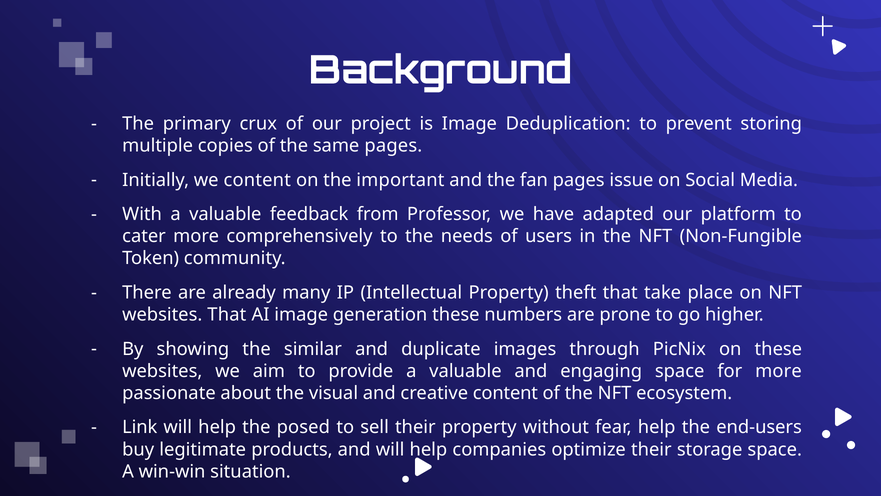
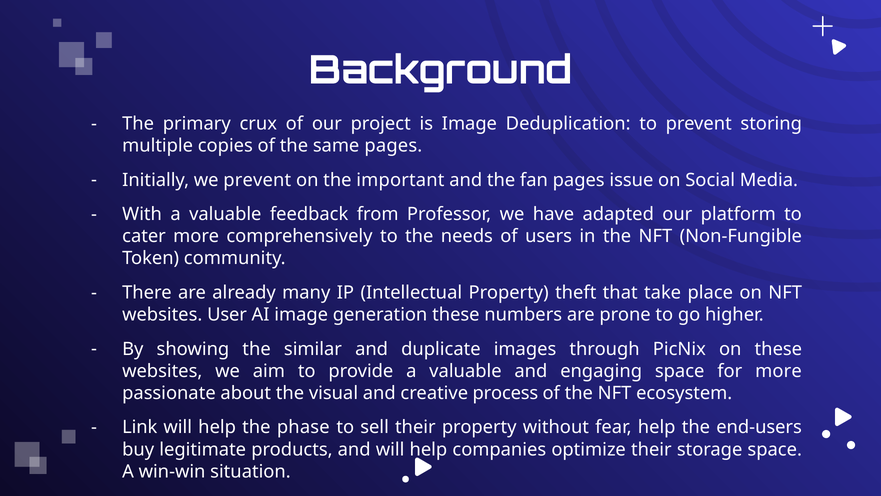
we content: content -> prevent (257, 180)
websites That: That -> User (227, 314)
creative content: content -> process (505, 393)
posed: posed -> phase (303, 427)
